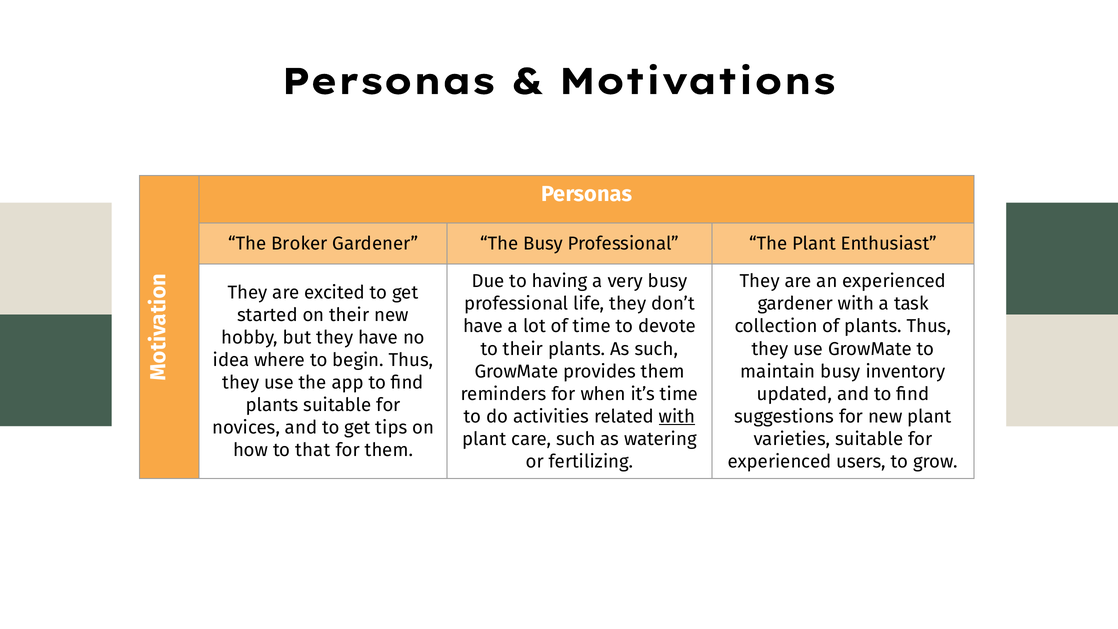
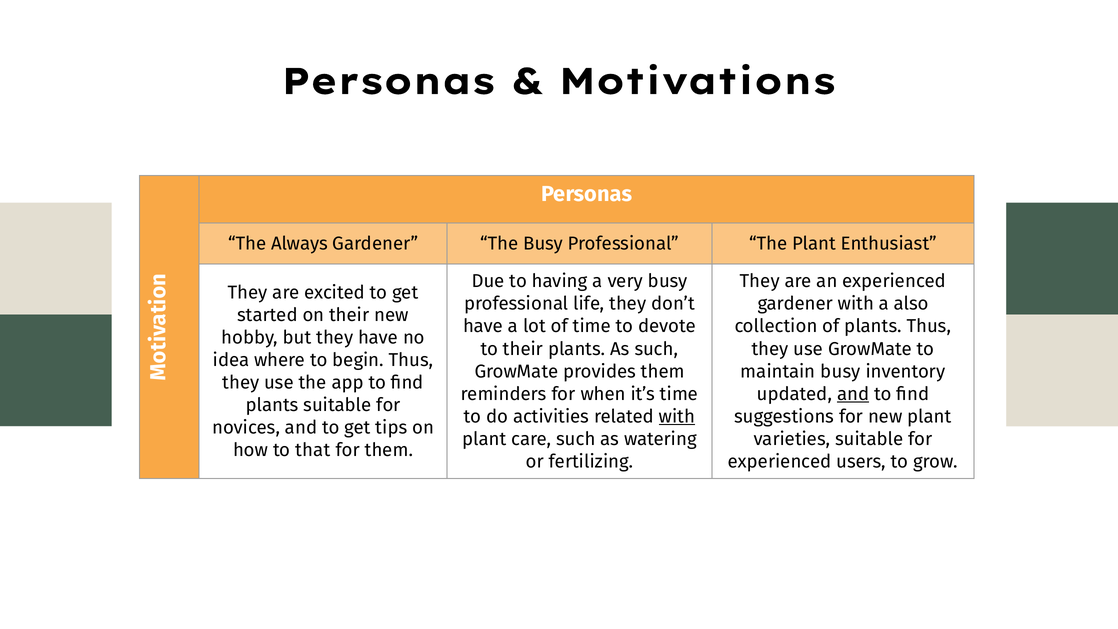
Broker: Broker -> Always (299, 243)
task: task -> also (911, 304)
and underline: none -> present (853, 394)
